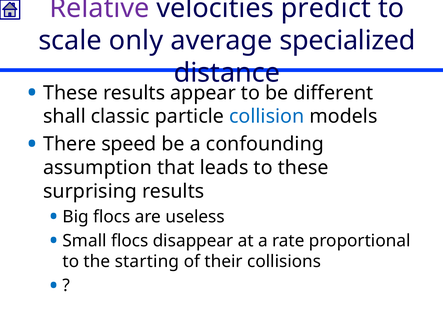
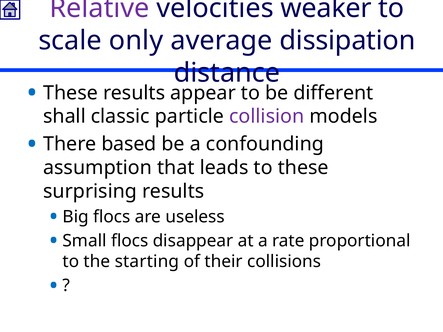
predict: predict -> weaker (326, 8)
specialized: specialized -> dissipation (348, 41)
collision colour: blue -> purple (267, 117)
speed: speed -> based (129, 144)
